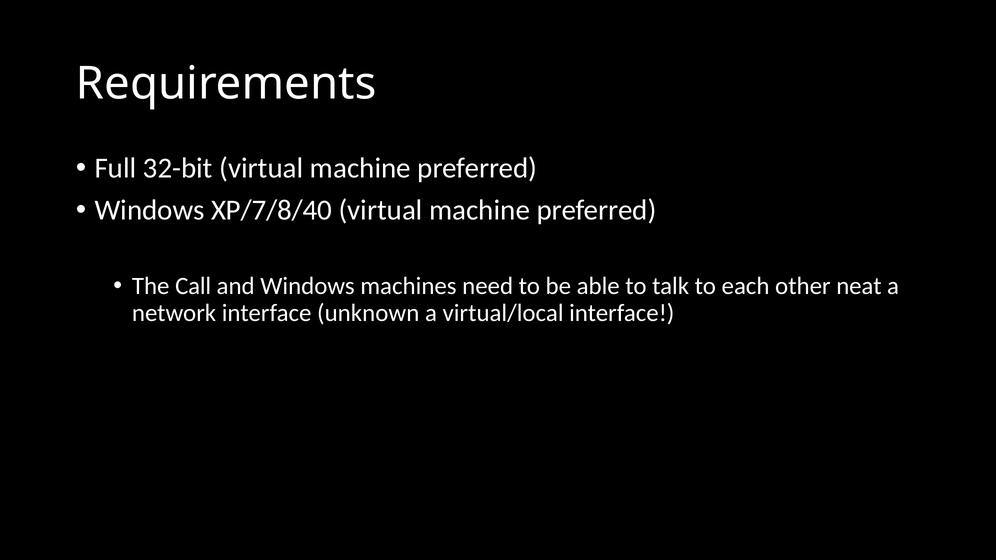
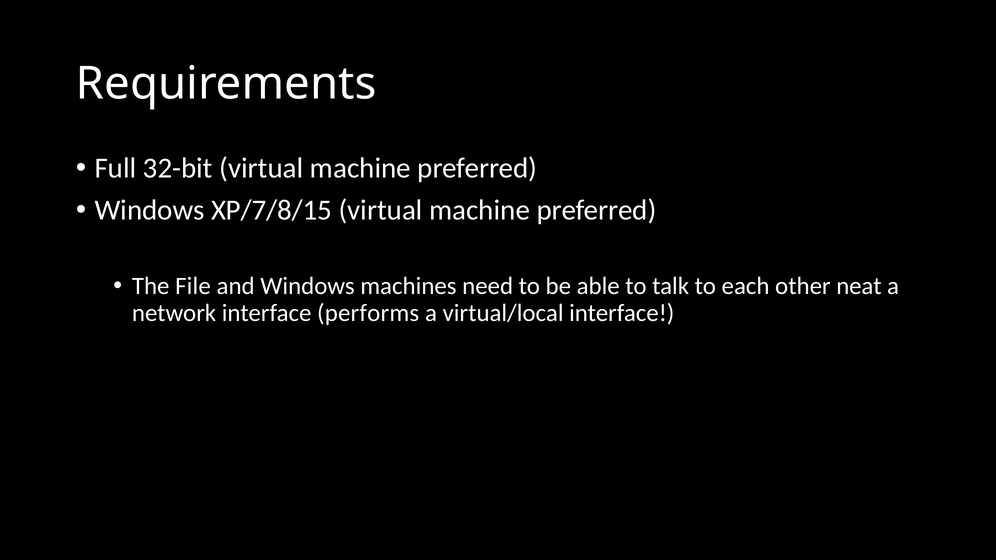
XP/7/8/40: XP/7/8/40 -> XP/7/8/15 (272, 210)
Call: Call -> File (193, 286)
unknown: unknown -> performs (368, 313)
